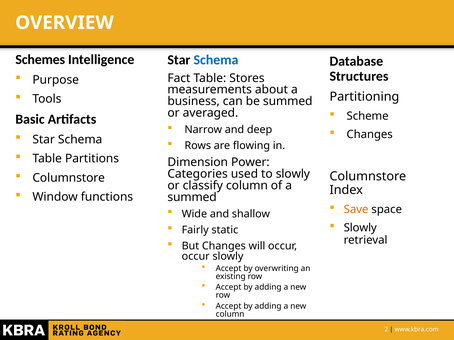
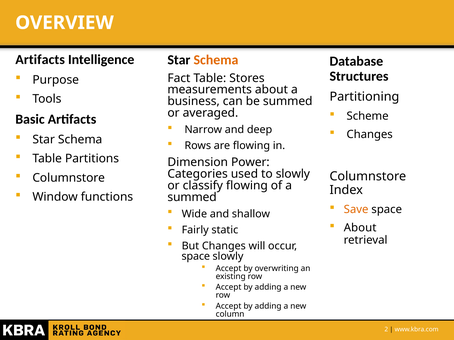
Schemes: Schemes -> Artifacts (40, 60)
Schema colour: blue -> orange (216, 60)
classify column: column -> flowing (247, 186)
Slowly: Slowly -> About (360, 228)
occur: occur -> space (196, 257)
